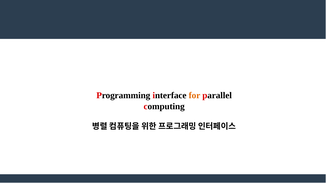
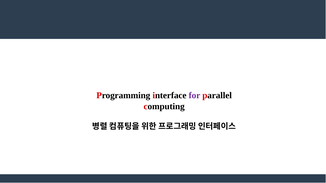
for colour: orange -> purple (195, 96)
